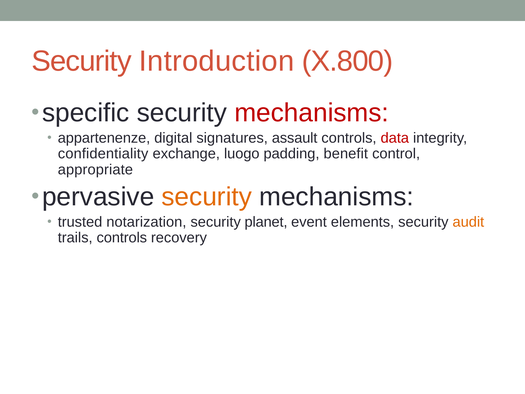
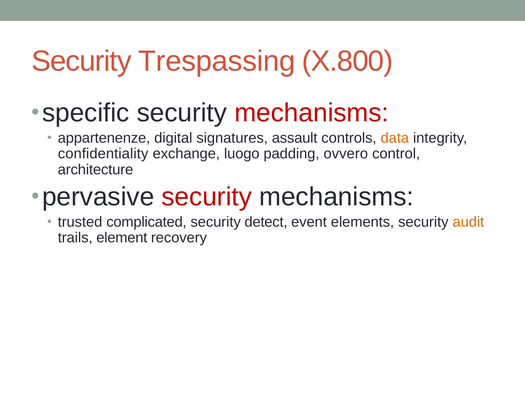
Introduction: Introduction -> Trespassing (217, 61)
data colour: red -> orange (395, 138)
benefit: benefit -> ovvero (346, 154)
appropriate: appropriate -> architecture (95, 169)
security colour: orange -> red (207, 197)
notarization: notarization -> complicated (146, 222)
planet: planet -> detect (266, 222)
trails controls: controls -> element (122, 237)
